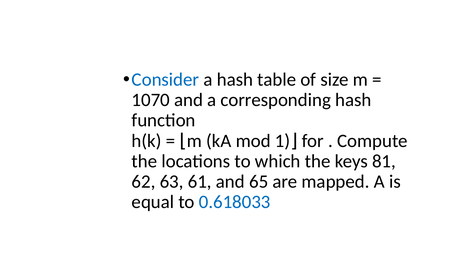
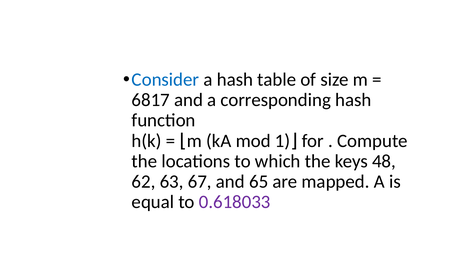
1070: 1070 -> 6817 (151, 100)
81: 81 -> 48 (384, 161)
61: 61 -> 67 (200, 182)
0.618033 colour: blue -> purple (235, 202)
